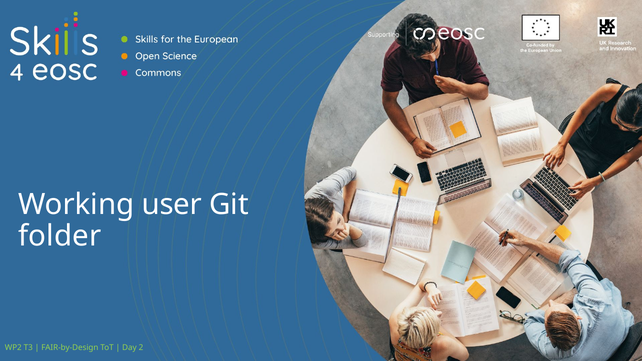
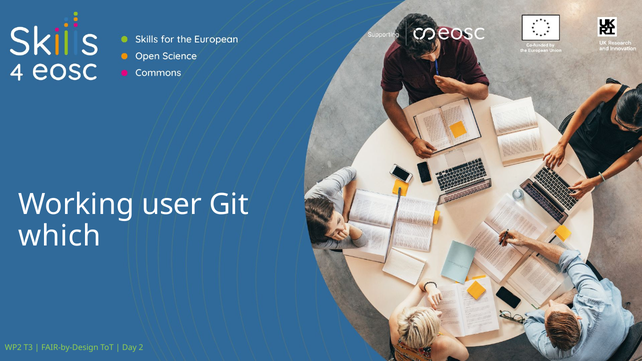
folder: folder -> which (60, 236)
